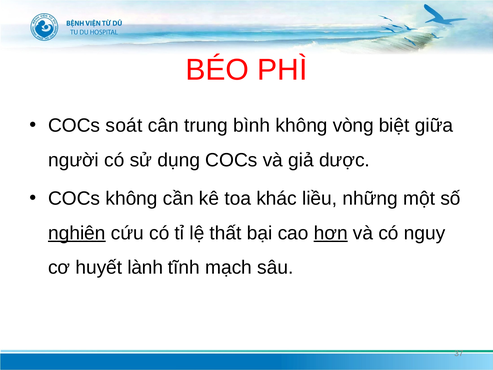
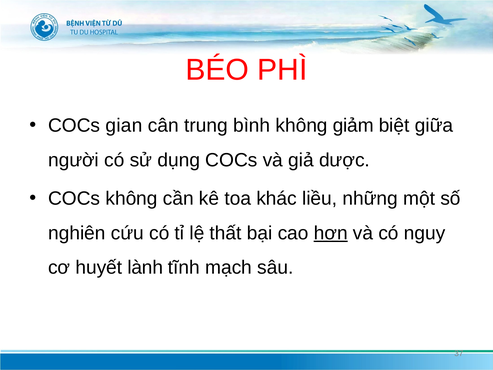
soát: soát -> gian (124, 125)
vòng: vòng -> giảm (353, 125)
nghiên underline: present -> none (77, 233)
